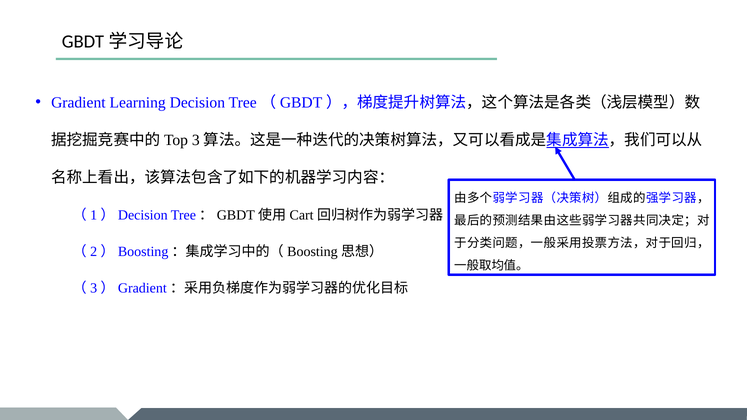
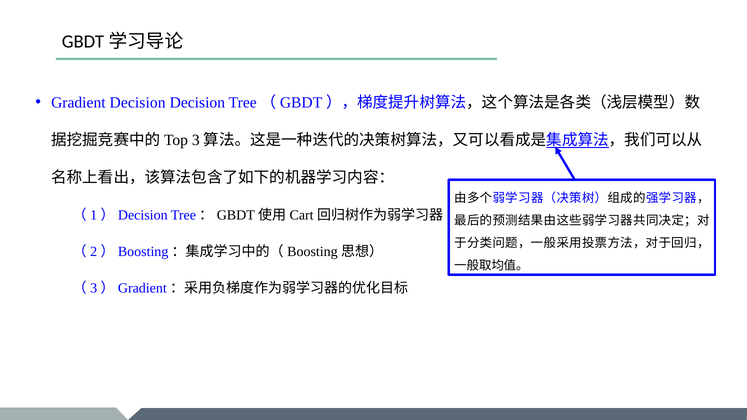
Gradient Learning: Learning -> Decision (138, 103)
